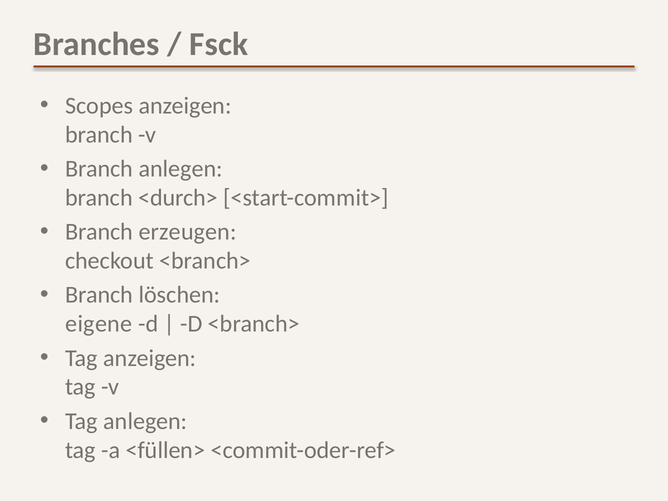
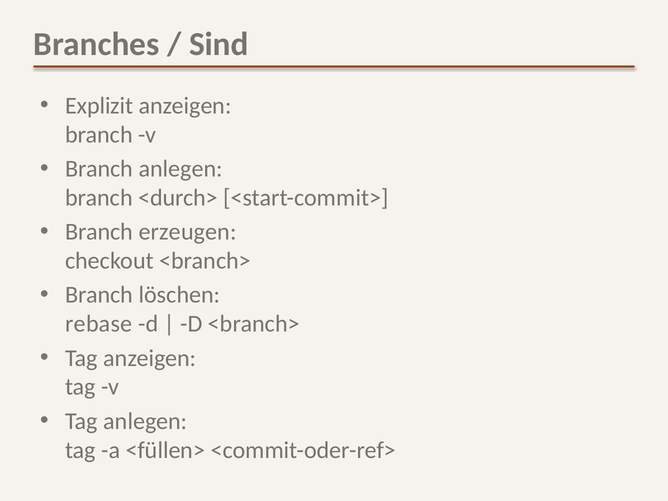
Fsck: Fsck -> Sind (219, 44)
Scopes: Scopes -> Explizit (99, 106)
eigene: eigene -> rebase (99, 324)
